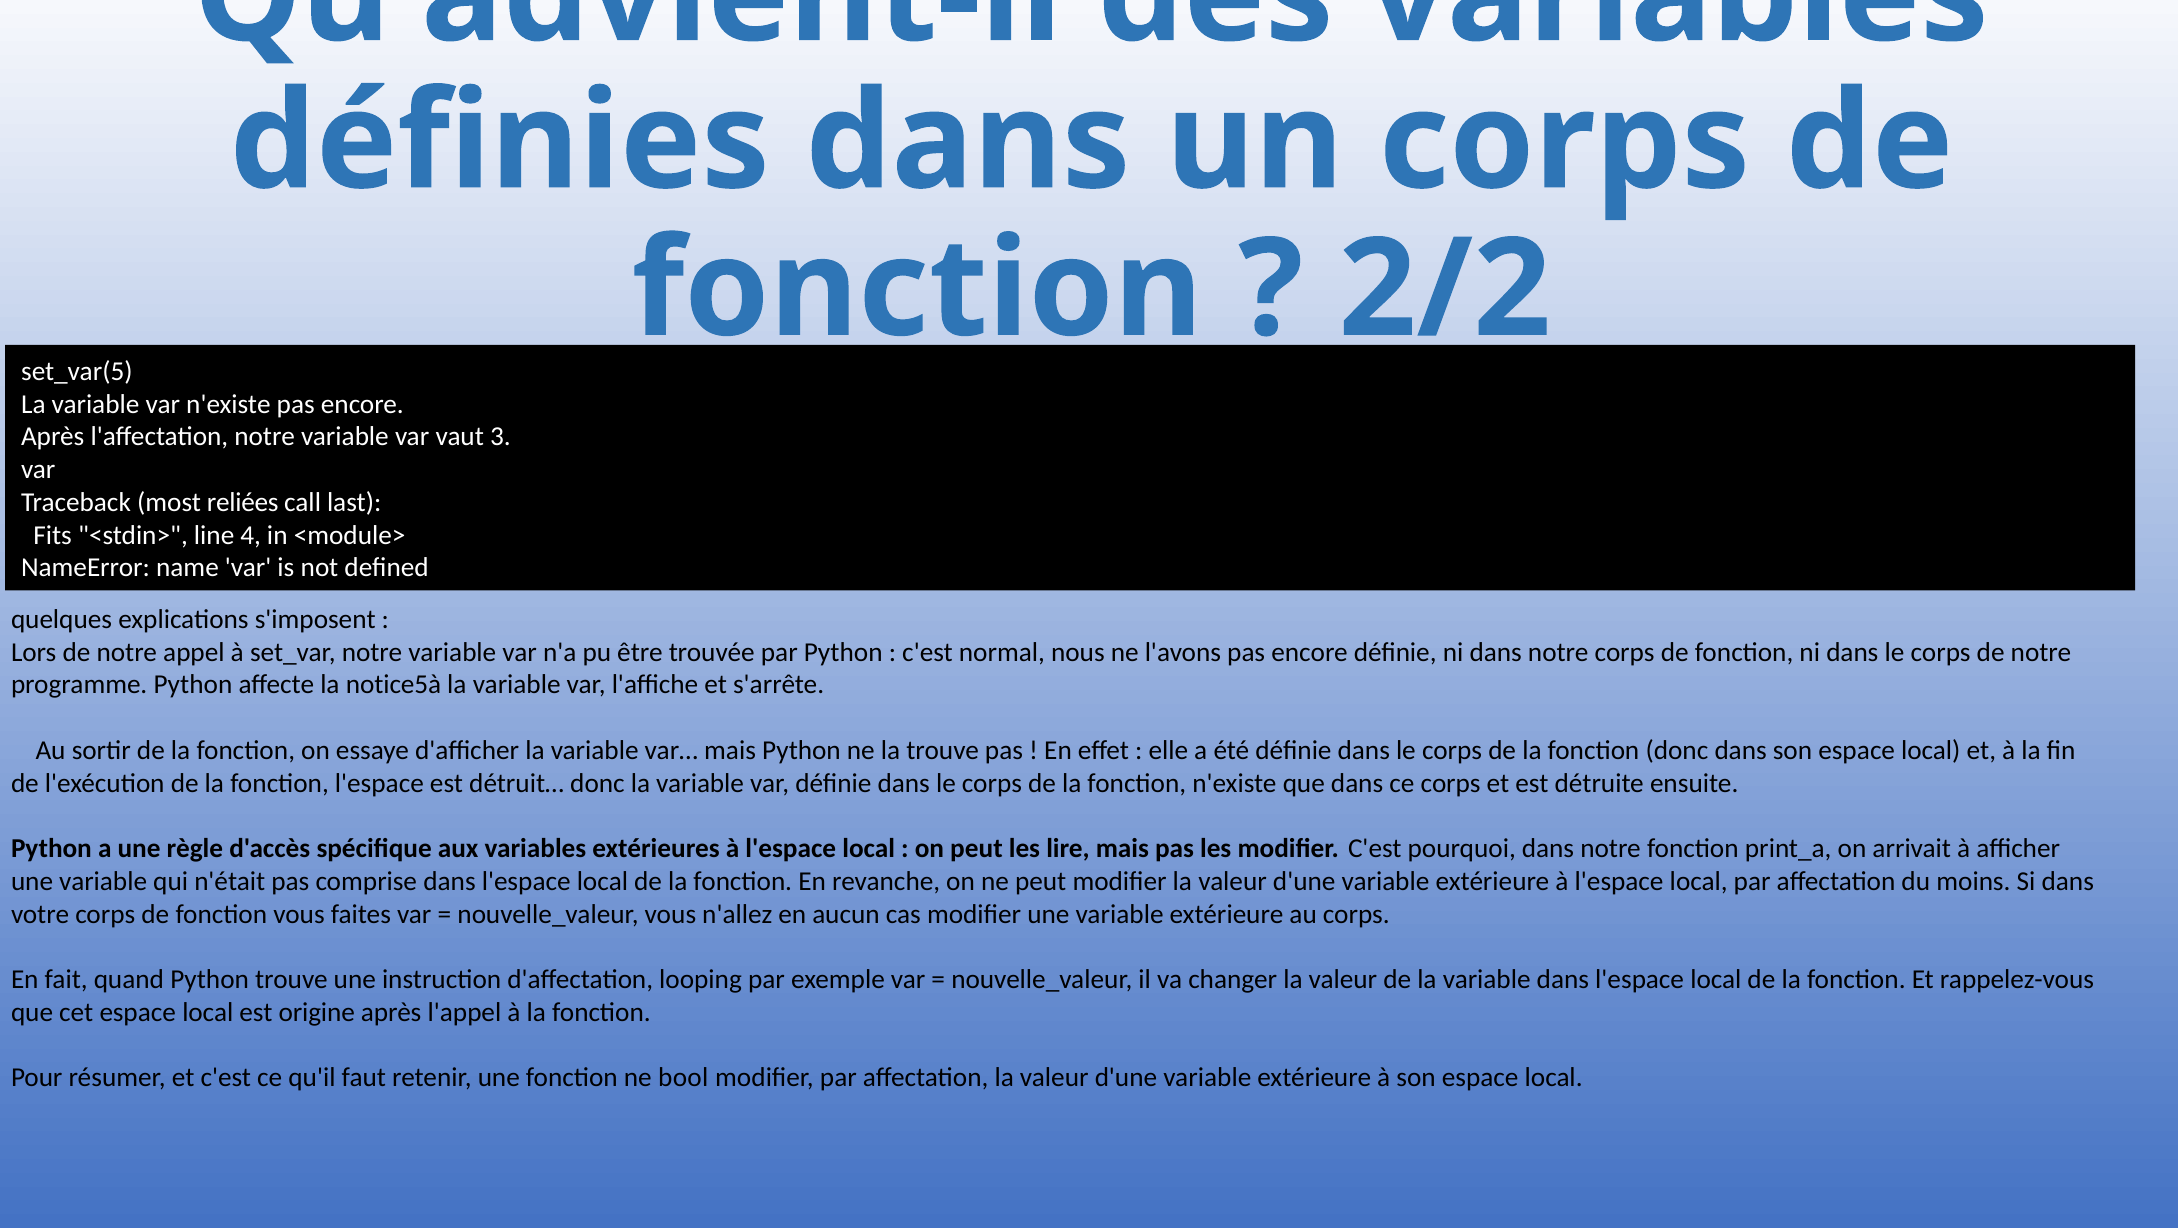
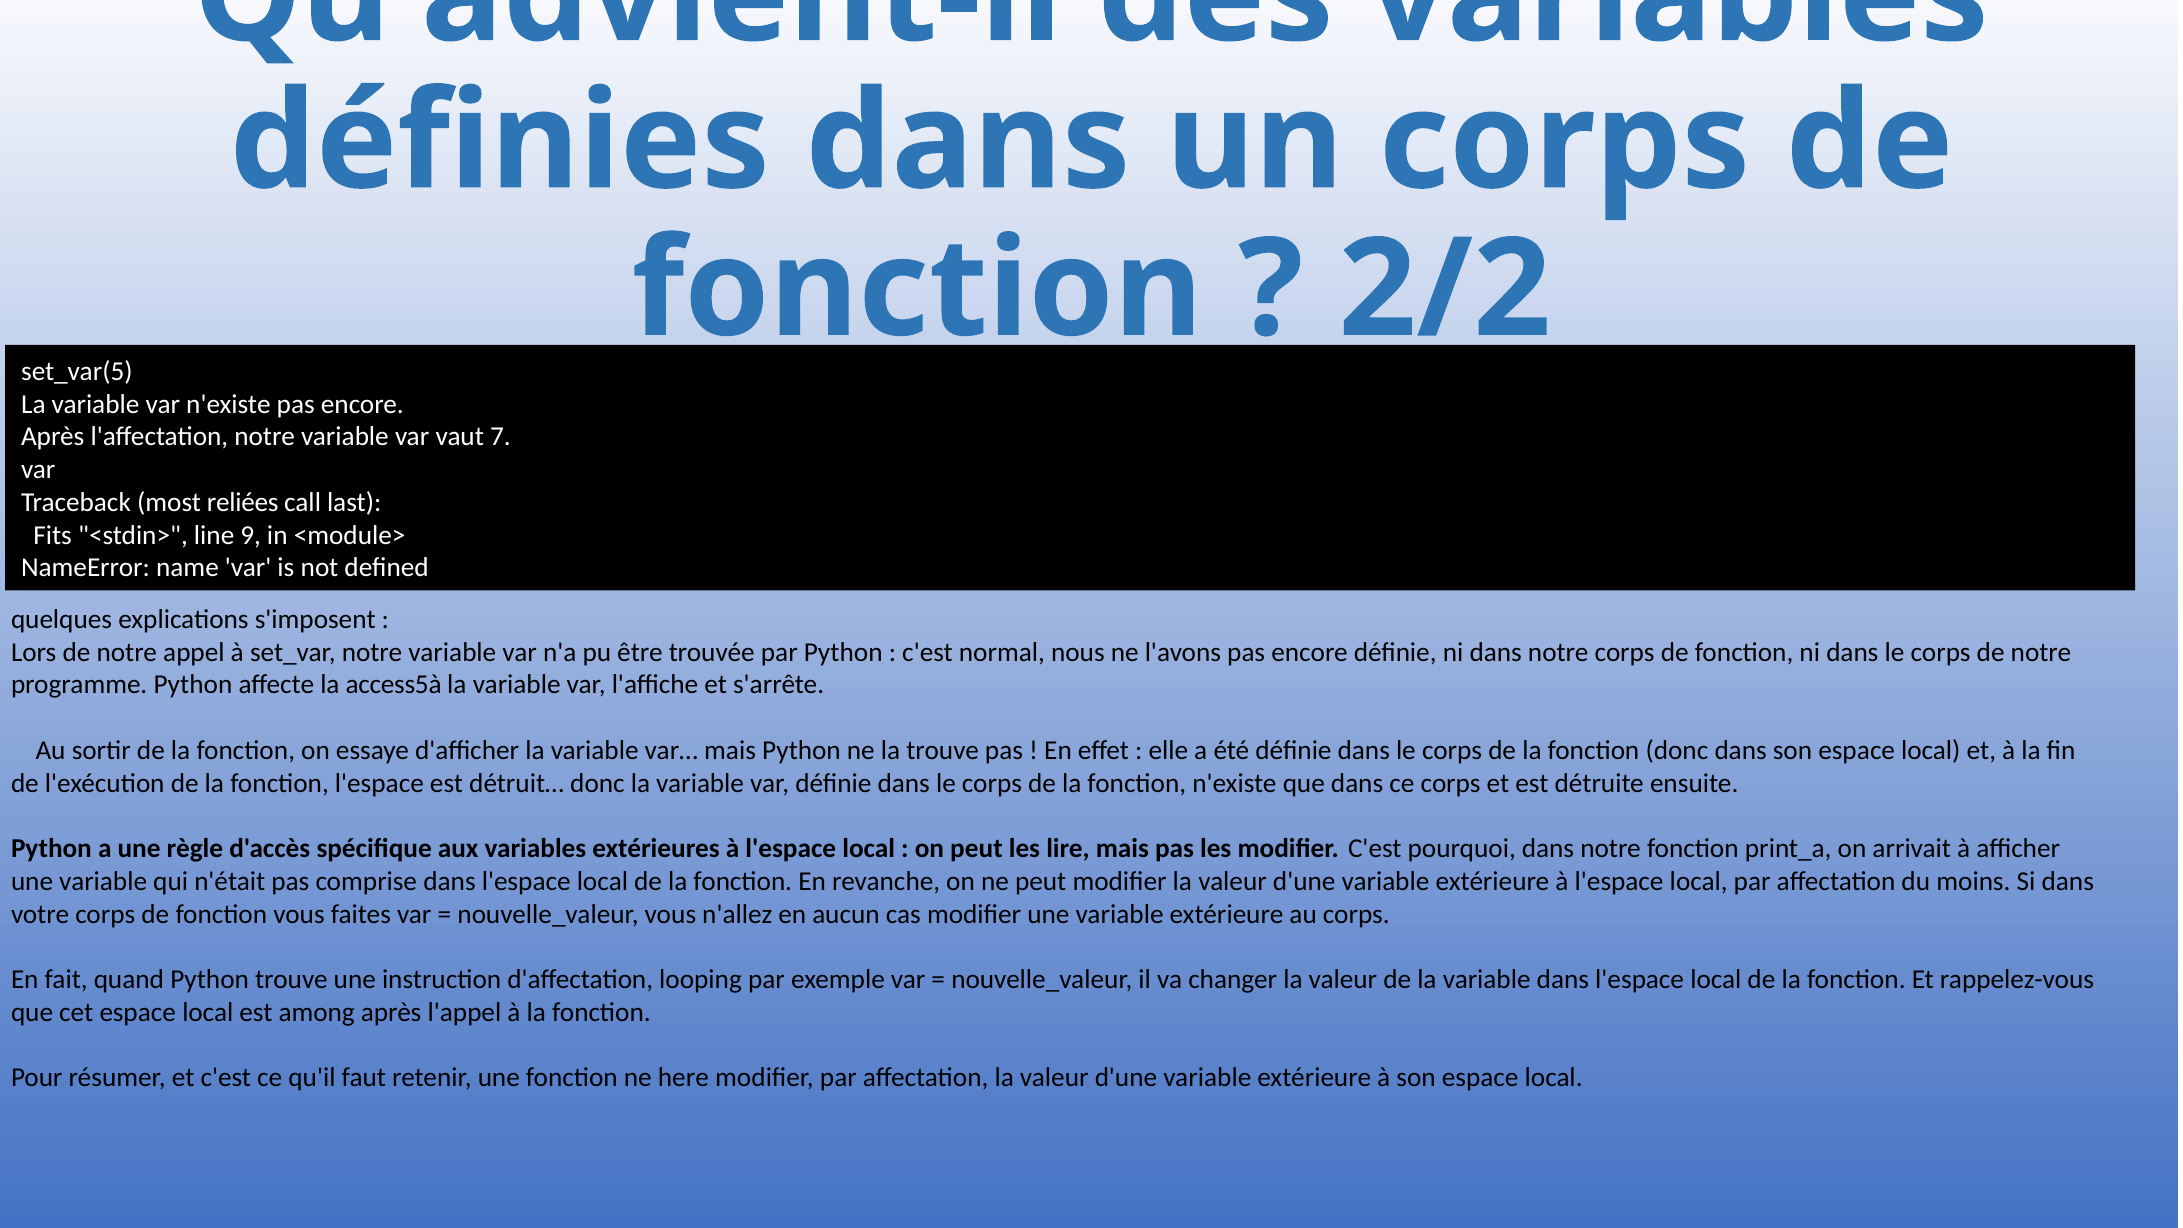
3: 3 -> 7 (500, 437)
4: 4 -> 9 (251, 535)
notice5à: notice5à -> access5à (394, 685)
origine: origine -> among (317, 1012)
bool: bool -> here (683, 1078)
